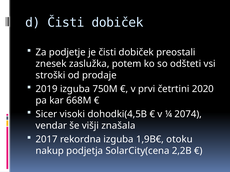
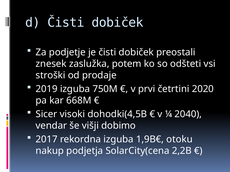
2074: 2074 -> 2040 (188, 114)
znašala: znašala -> dobimo (119, 126)
